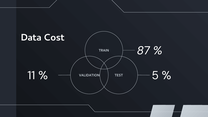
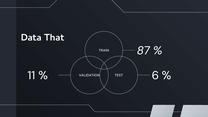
Cost: Cost -> That (54, 37)
5: 5 -> 6 (155, 76)
